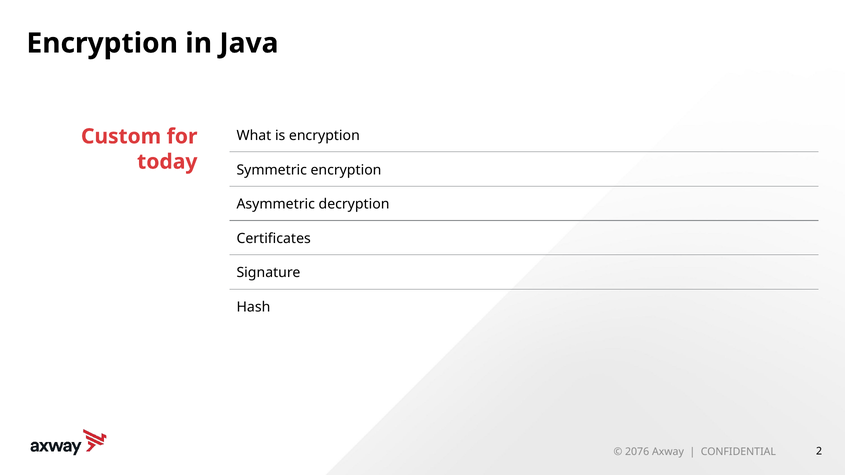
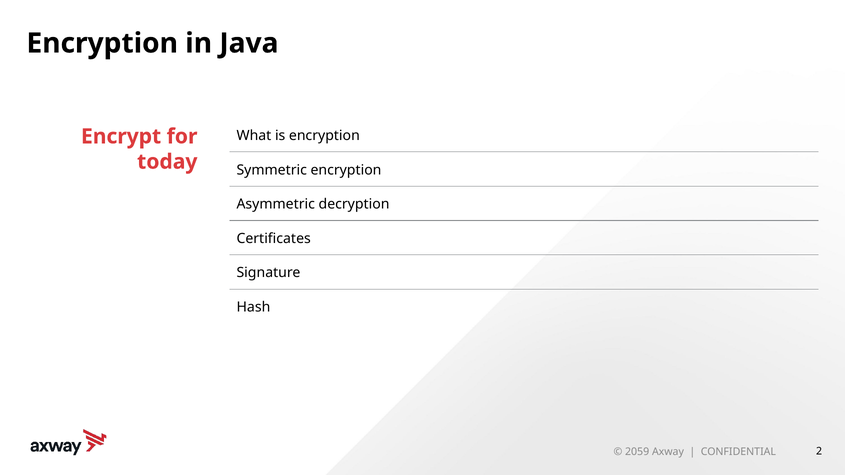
Custom: Custom -> Encrypt (121, 137)
2076: 2076 -> 2059 (637, 452)
